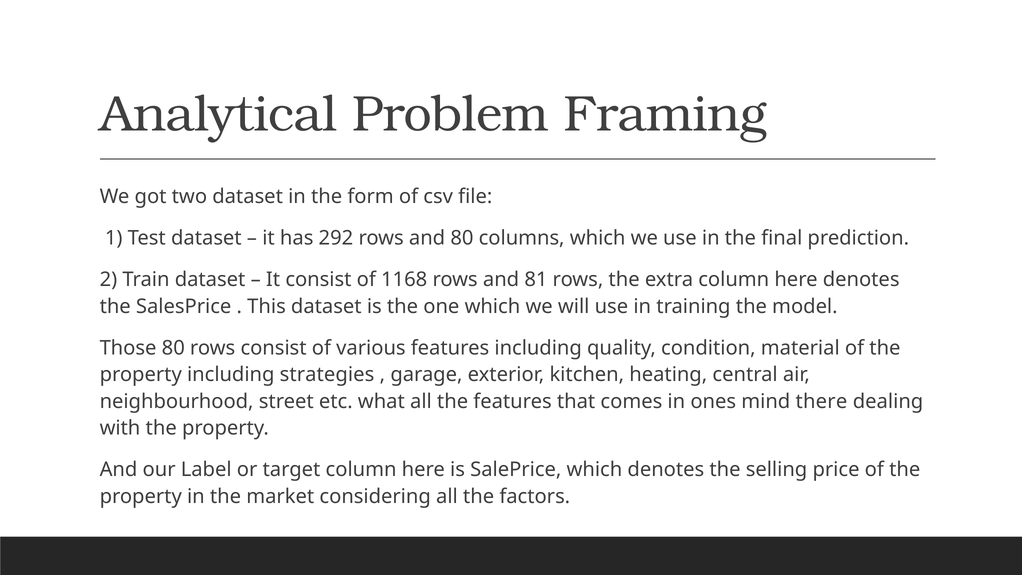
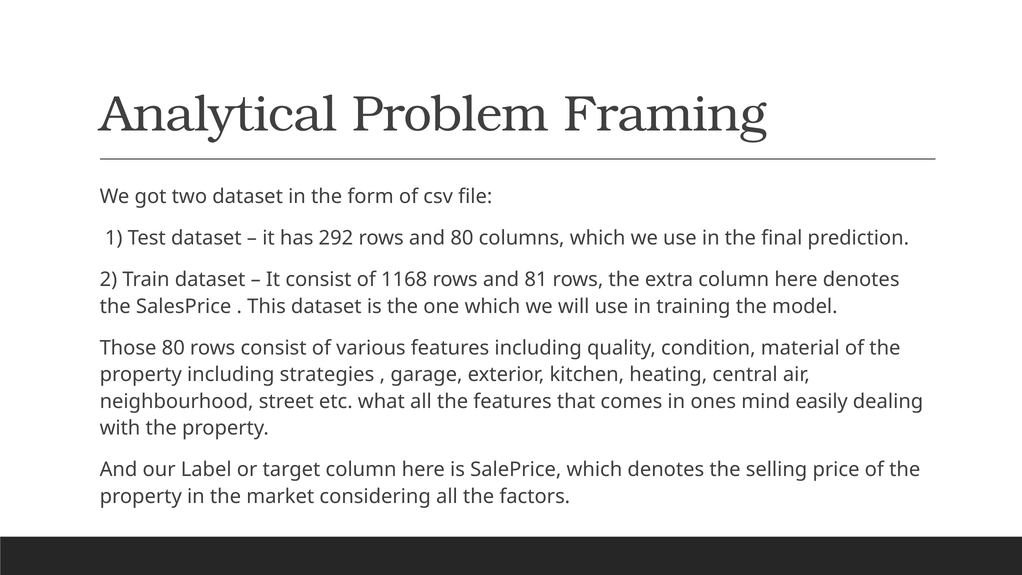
there: there -> easily (822, 401)
